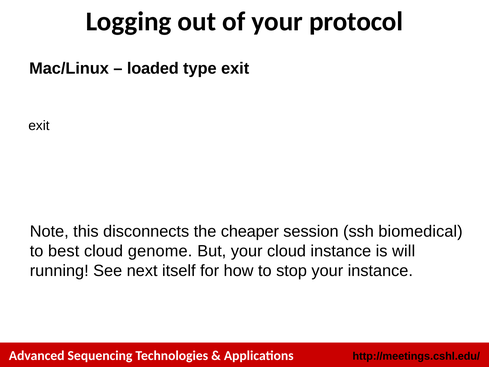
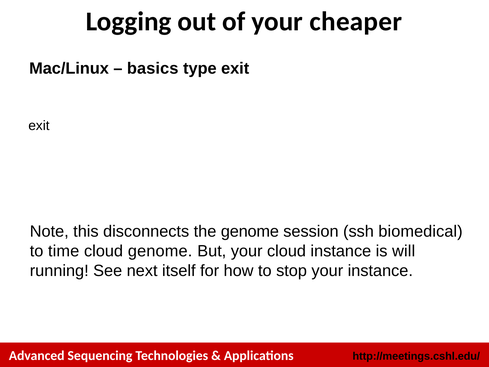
protocol: protocol -> cheaper (356, 22)
loaded: loaded -> basics (153, 68)
the cheaper: cheaper -> genome (250, 231)
best: best -> time (64, 251)
